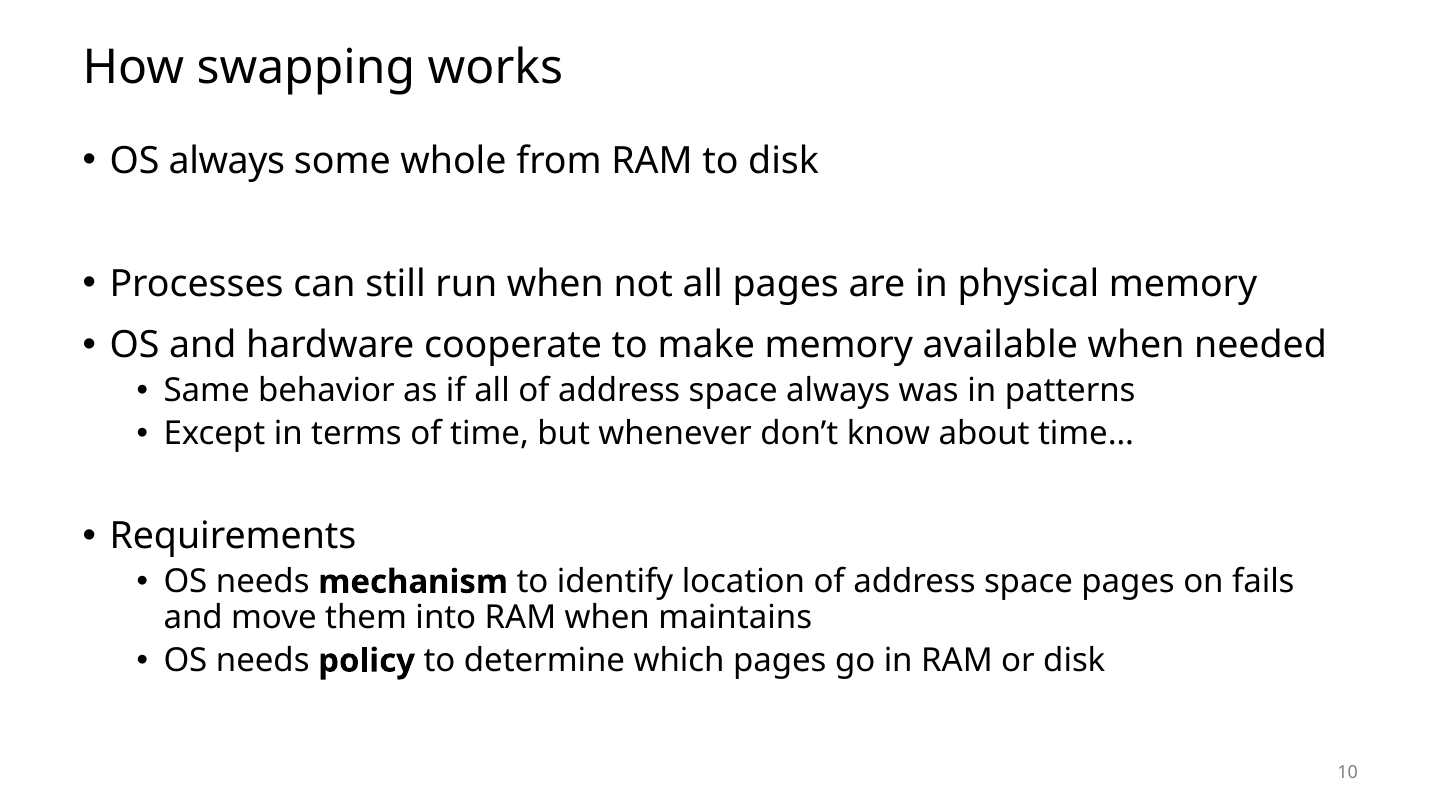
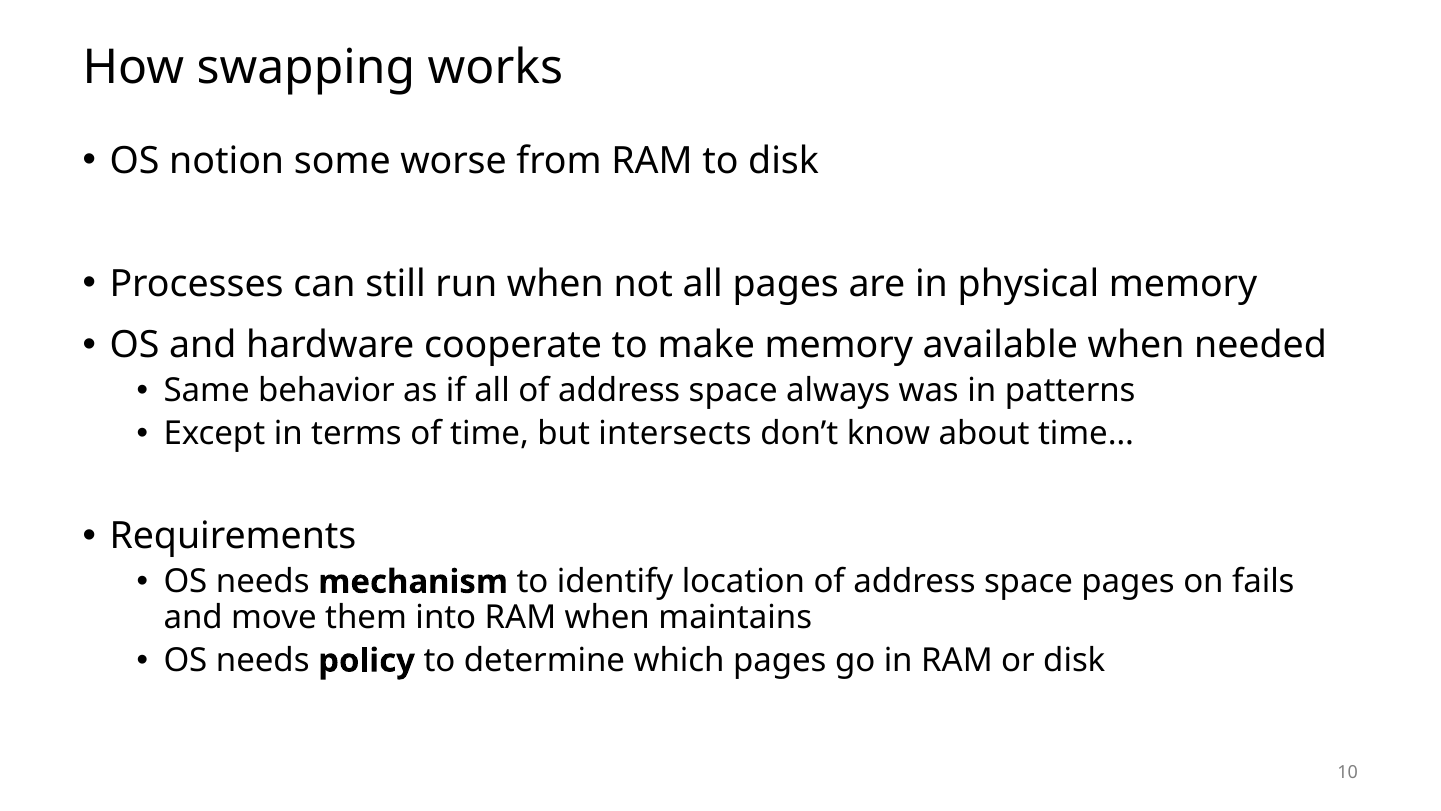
OS always: always -> notion (227, 161)
whole: whole -> worse (454, 161)
whenever: whenever -> intersects (675, 434)
